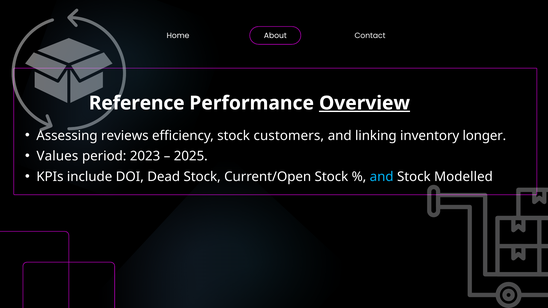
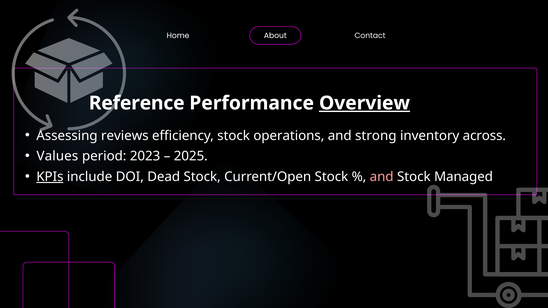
customers: customers -> operations (289, 136)
linking: linking -> strong (376, 136)
longer: longer -> across (484, 136)
KPIs underline: none -> present (50, 177)
and colour: light blue -> pink (382, 177)
Modelled: Modelled -> Managed (464, 177)
